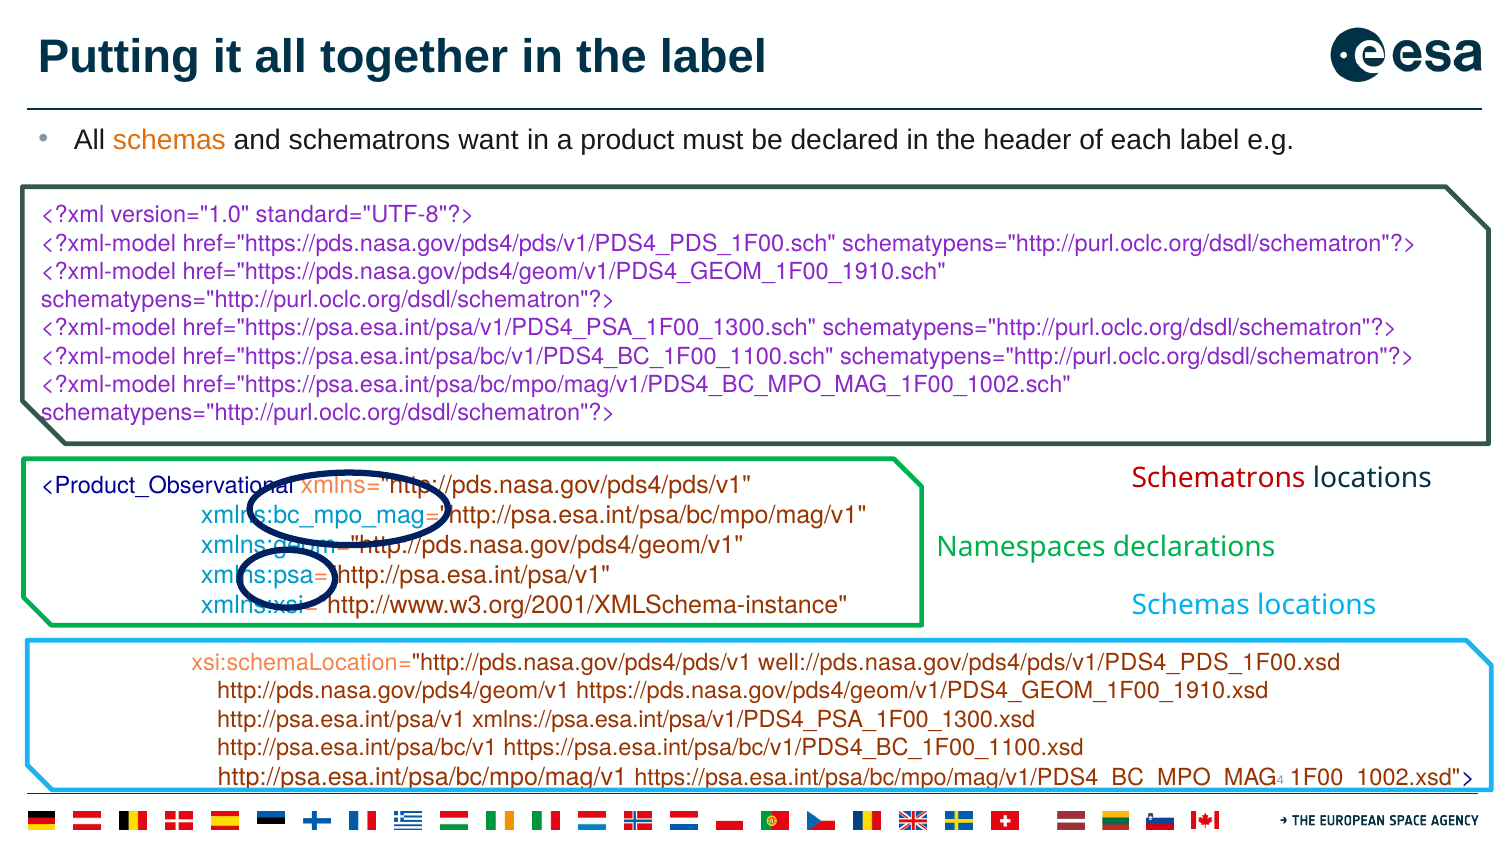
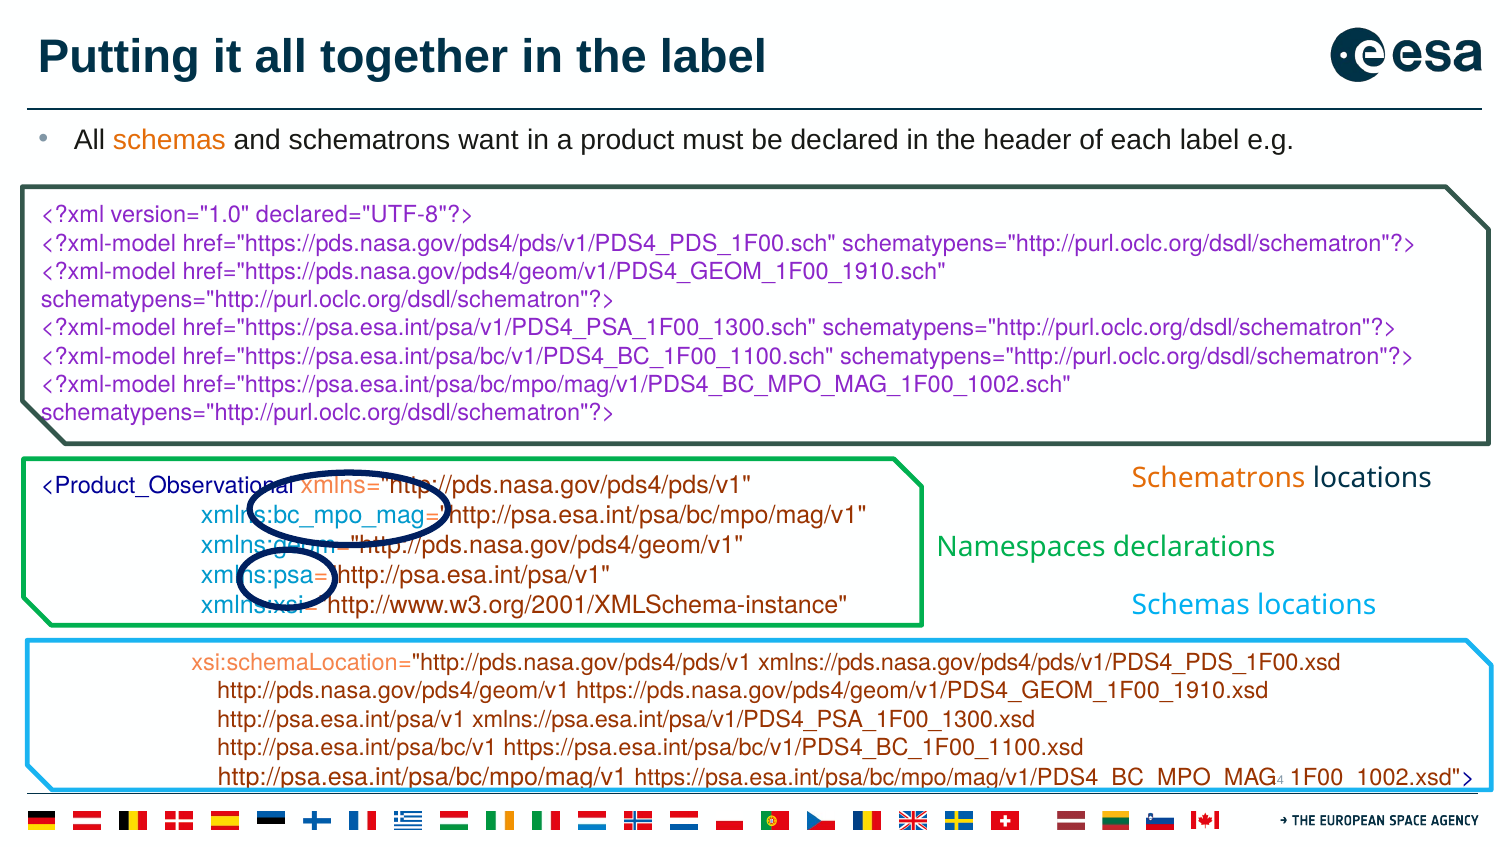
standard="UTF-8"?>: standard="UTF-8"?> -> declared="UTF-8"?> (365, 215)
Schematrons colour: red -> orange (1218, 479)
well://pds.nasa.gov/pds4/pds/v1/PDS4_PDS_1F00.xsd: well://pds.nasa.gov/pds4/pds/v1/PDS4_PDS_1F00.xsd -> xmlns://pds.nasa.gov/pds4/pds/v1/PDS4_PDS_1F00.xsd (1049, 663)
